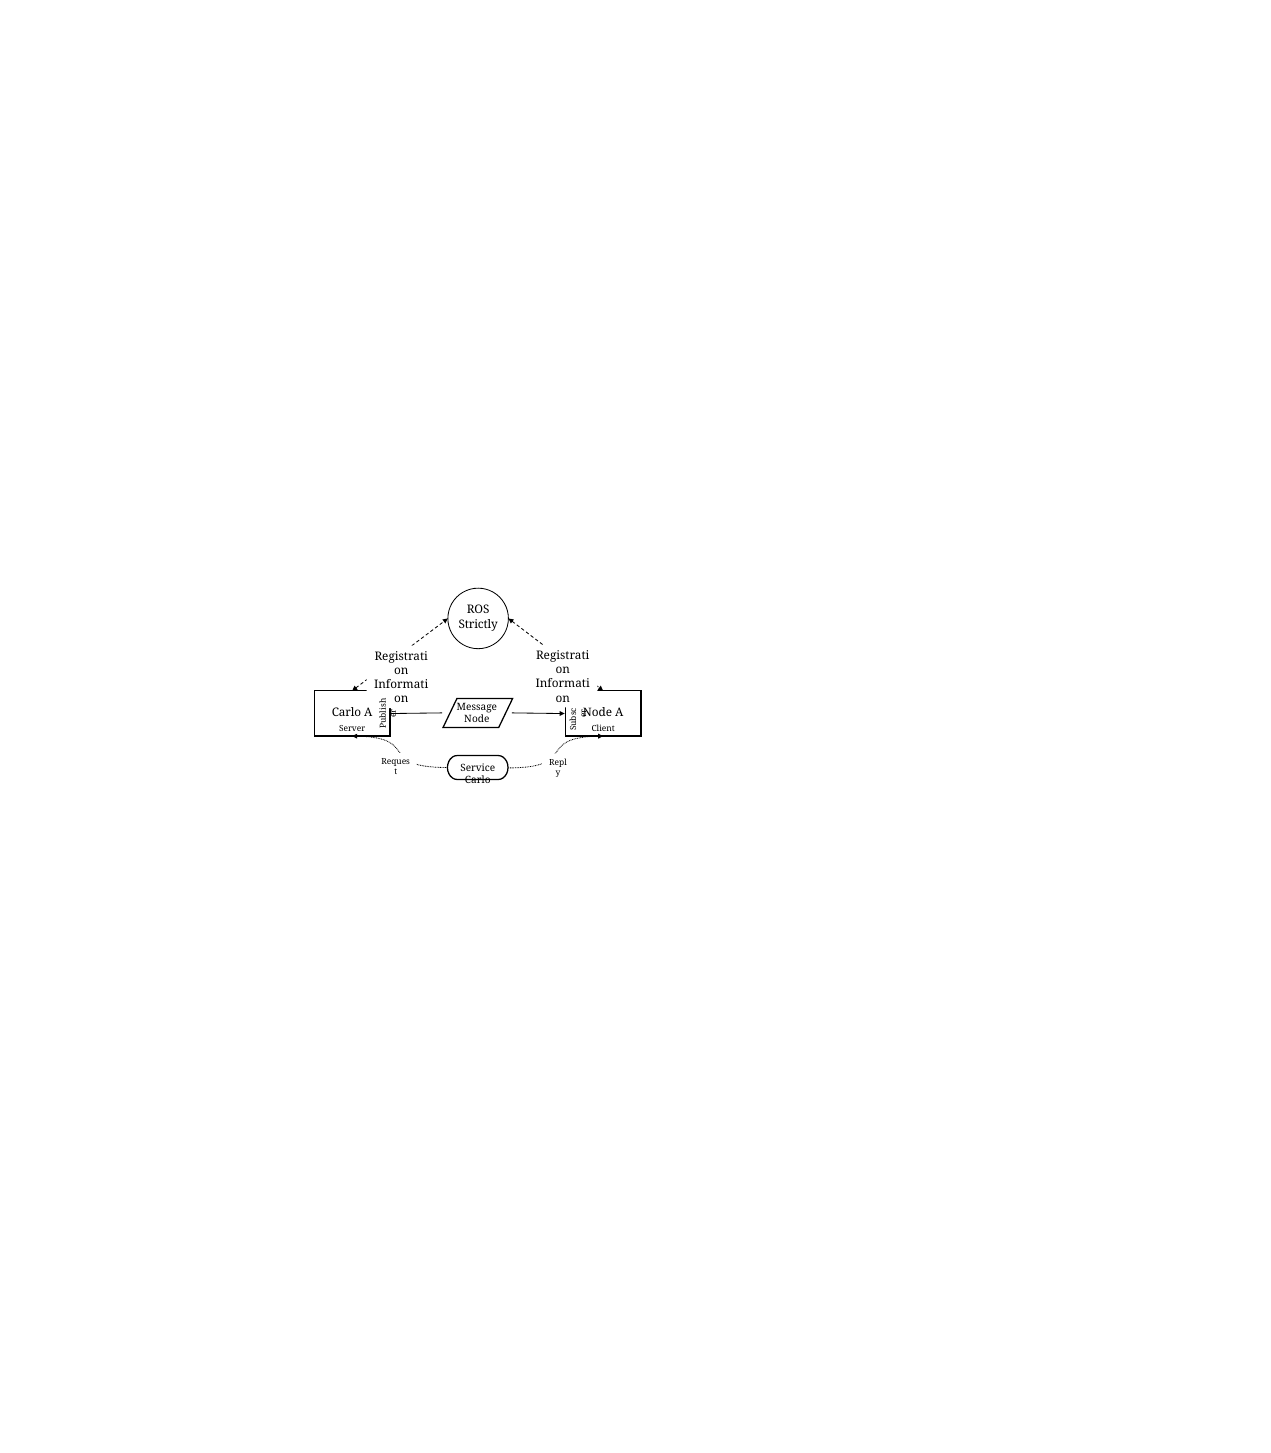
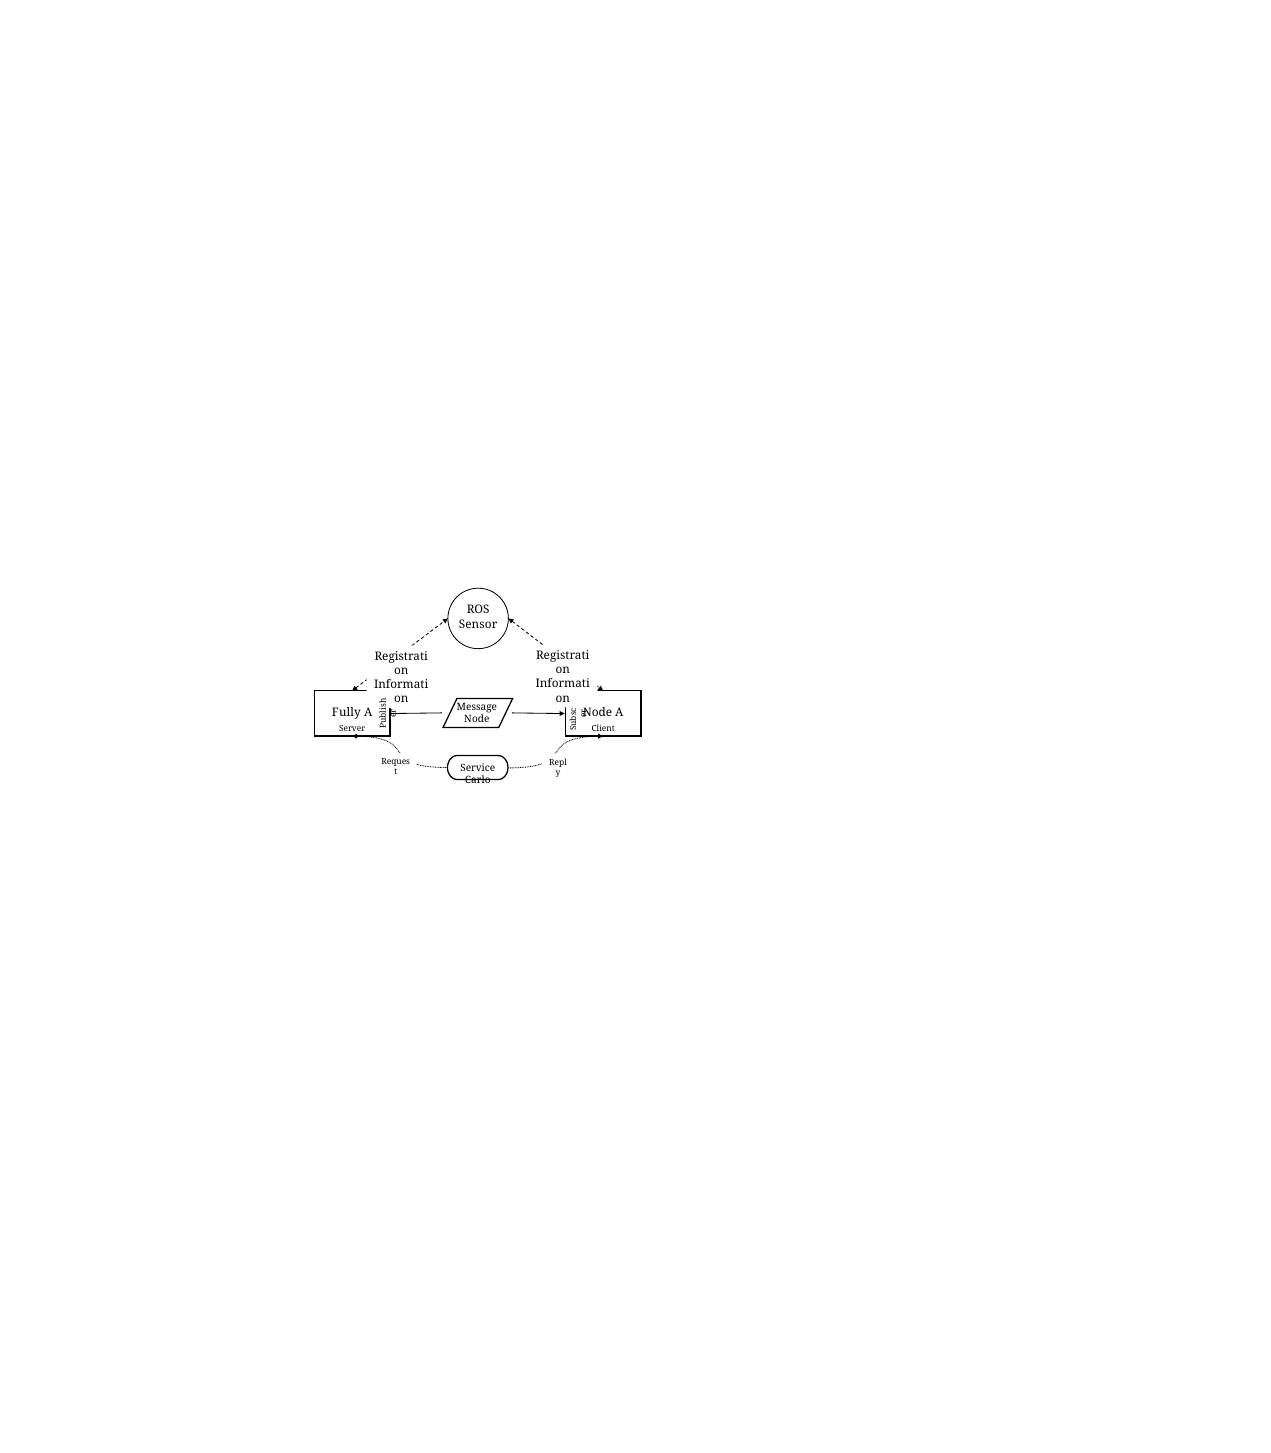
Strictly: Strictly -> Sensor (478, 624)
Carlo: Carlo -> Fully (346, 713)
